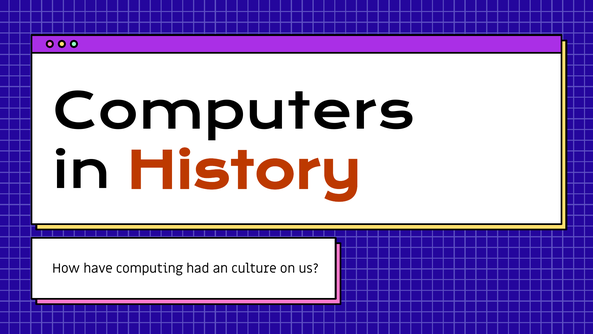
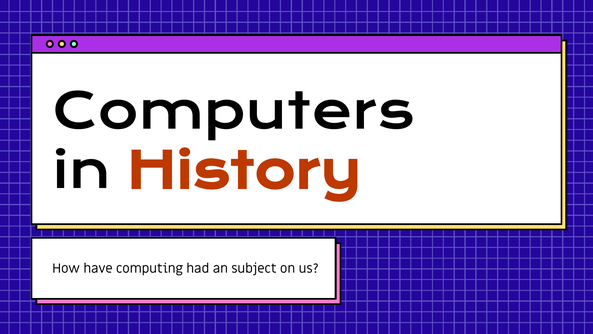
culture: culture -> subject (254, 268)
